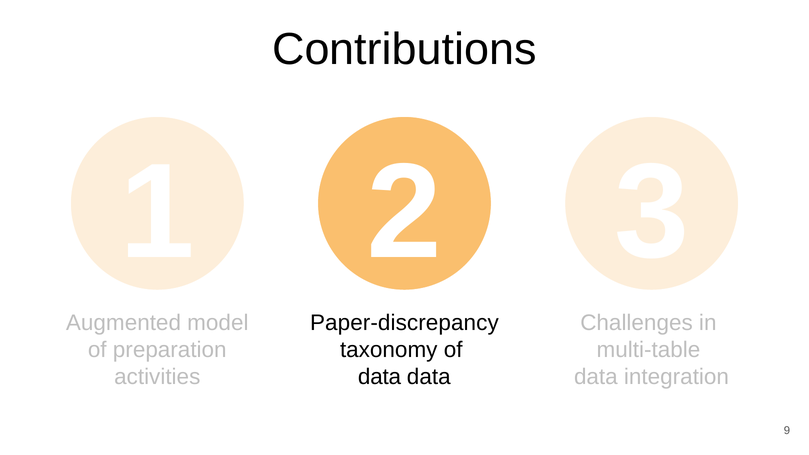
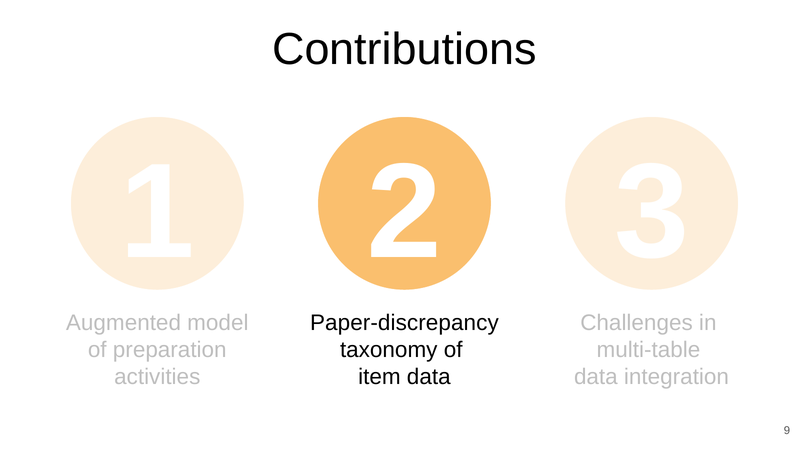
data: data -> item (379, 377)
